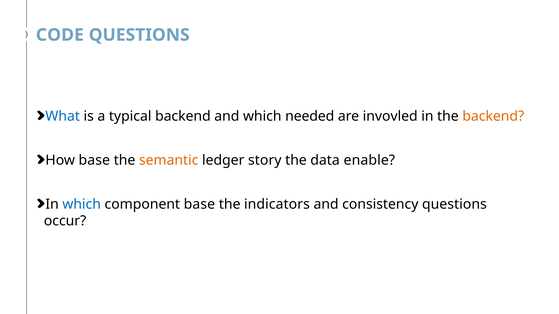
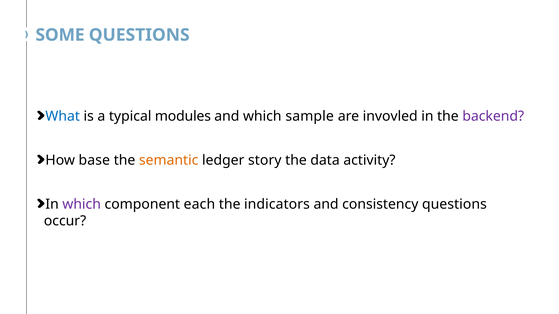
CODE: CODE -> SOME (60, 35)
typical backend: backend -> modules (183, 116)
needed: needed -> sample (310, 116)
backend colour: orange -> purple (493, 116)
enable: enable -> activity (369, 161)
which colour: blue -> purple (82, 205)
component base: base -> each (199, 205)
